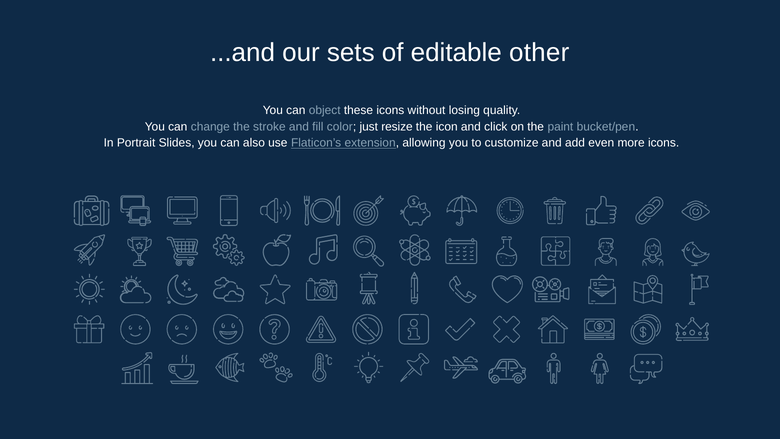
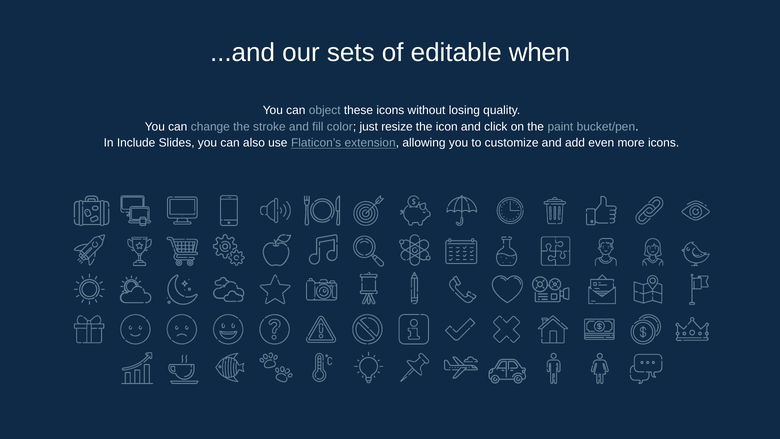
other: other -> when (539, 53)
Portrait: Portrait -> Include (136, 143)
